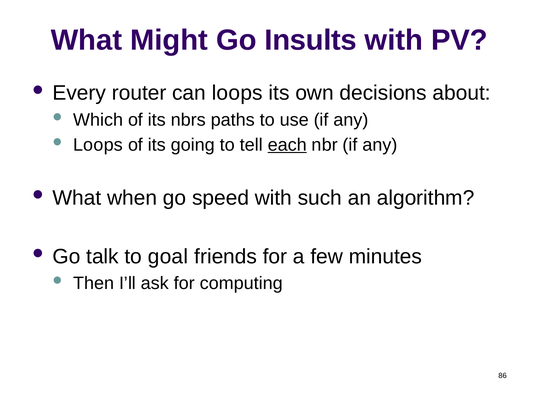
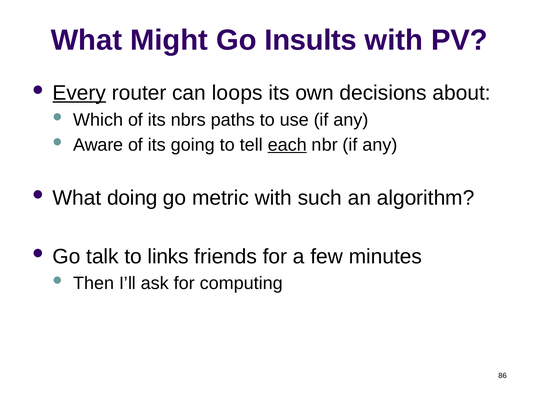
Every underline: none -> present (79, 93)
Loops: Loops -> Aware (98, 145)
when: when -> doing (132, 198)
speed: speed -> metric (221, 198)
goal: goal -> links (168, 257)
